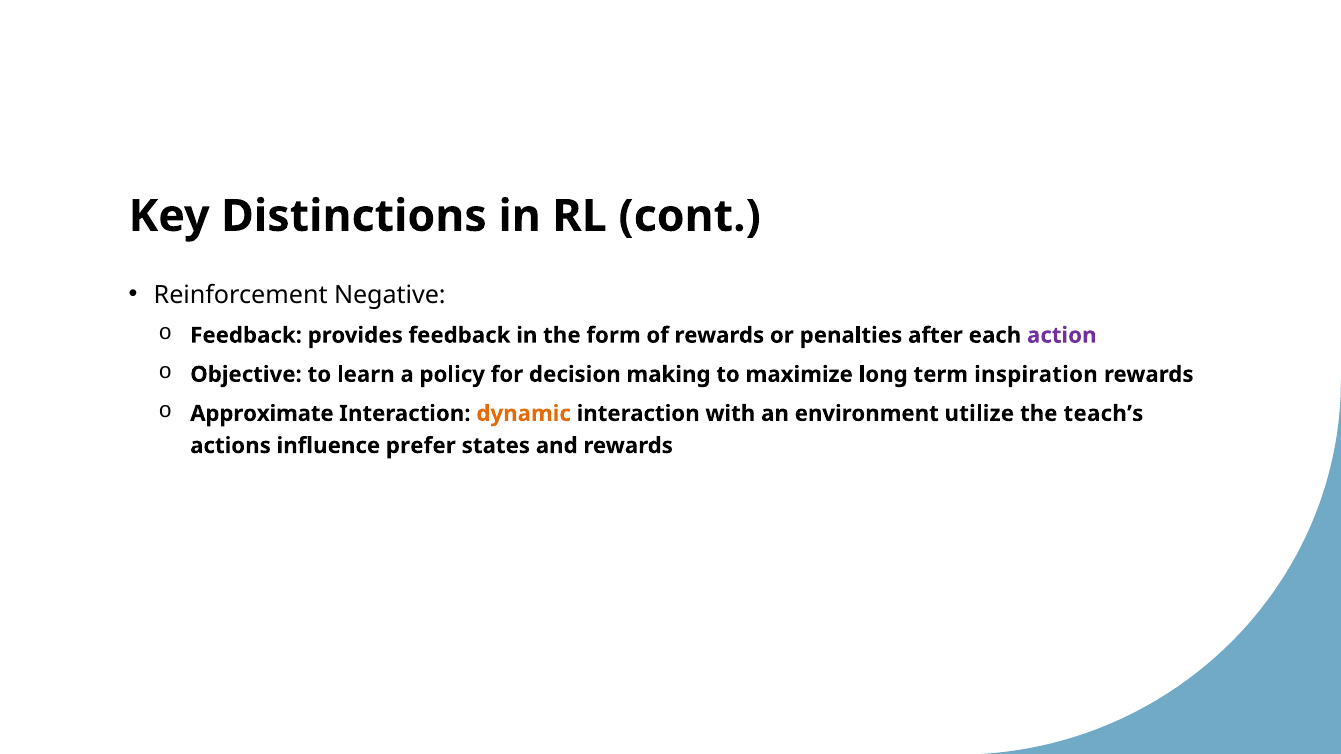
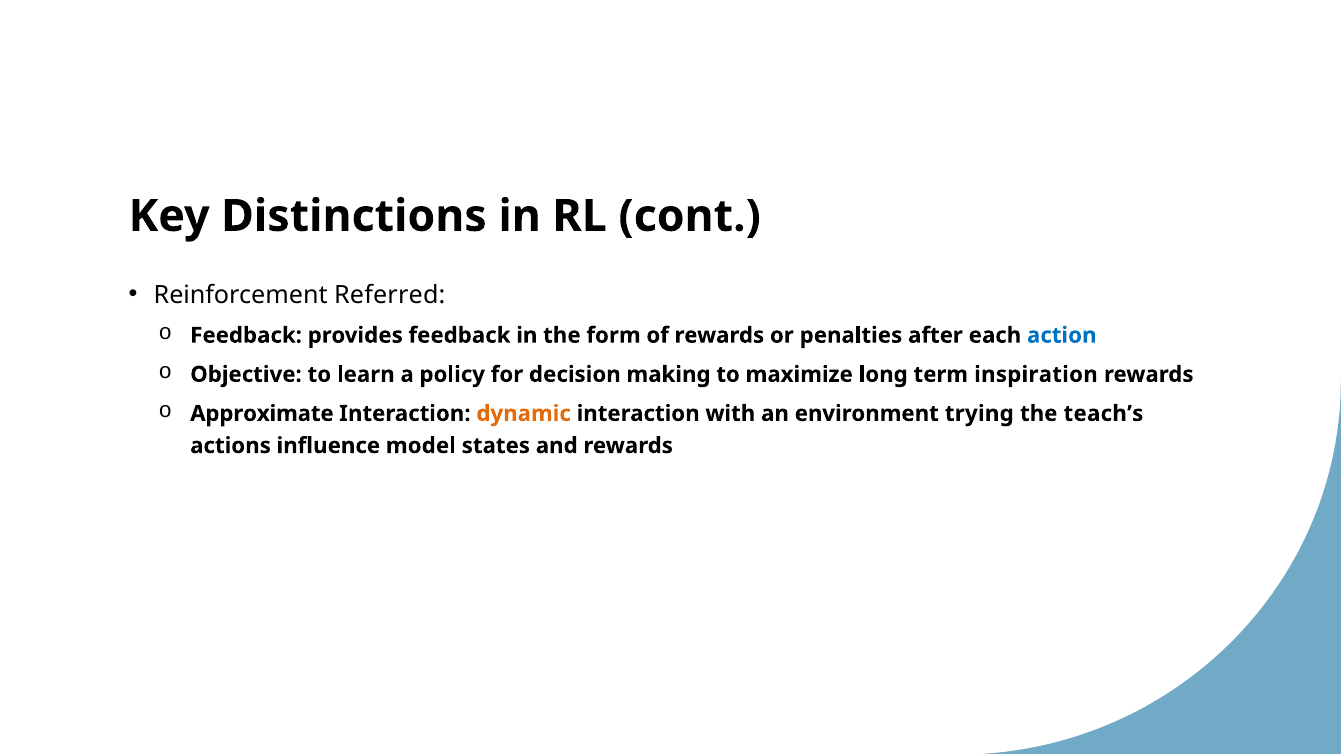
Negative: Negative -> Referred (390, 295)
action colour: purple -> blue (1062, 335)
utilize: utilize -> trying (979, 414)
prefer: prefer -> model (421, 446)
